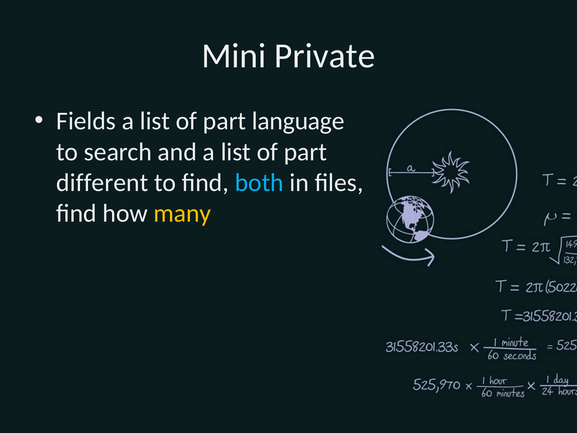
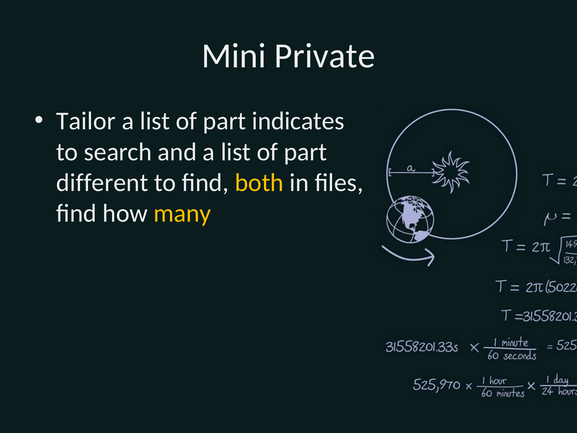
Fields: Fields -> Tailor (86, 121)
language: language -> indicates (298, 121)
both colour: light blue -> yellow (259, 183)
